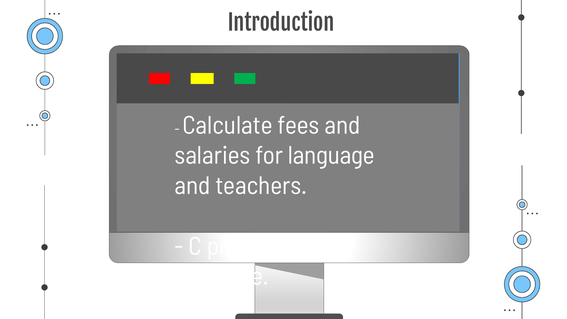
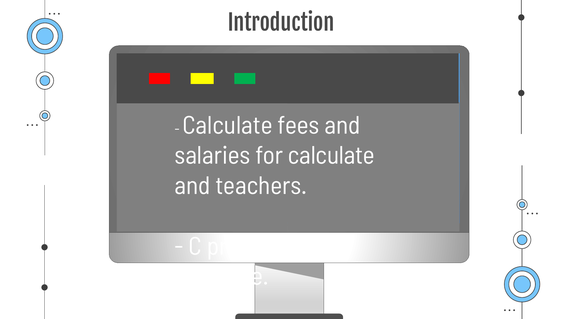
for language: language -> calculate (331, 156)
